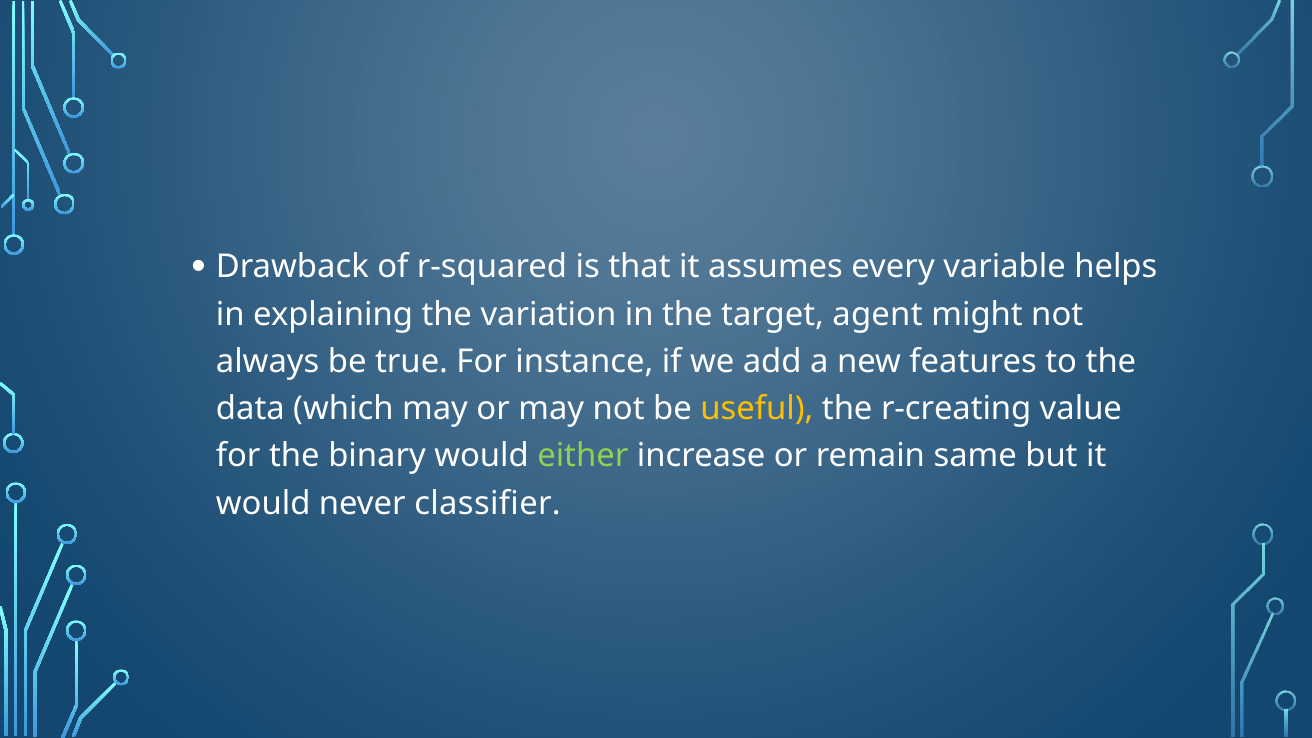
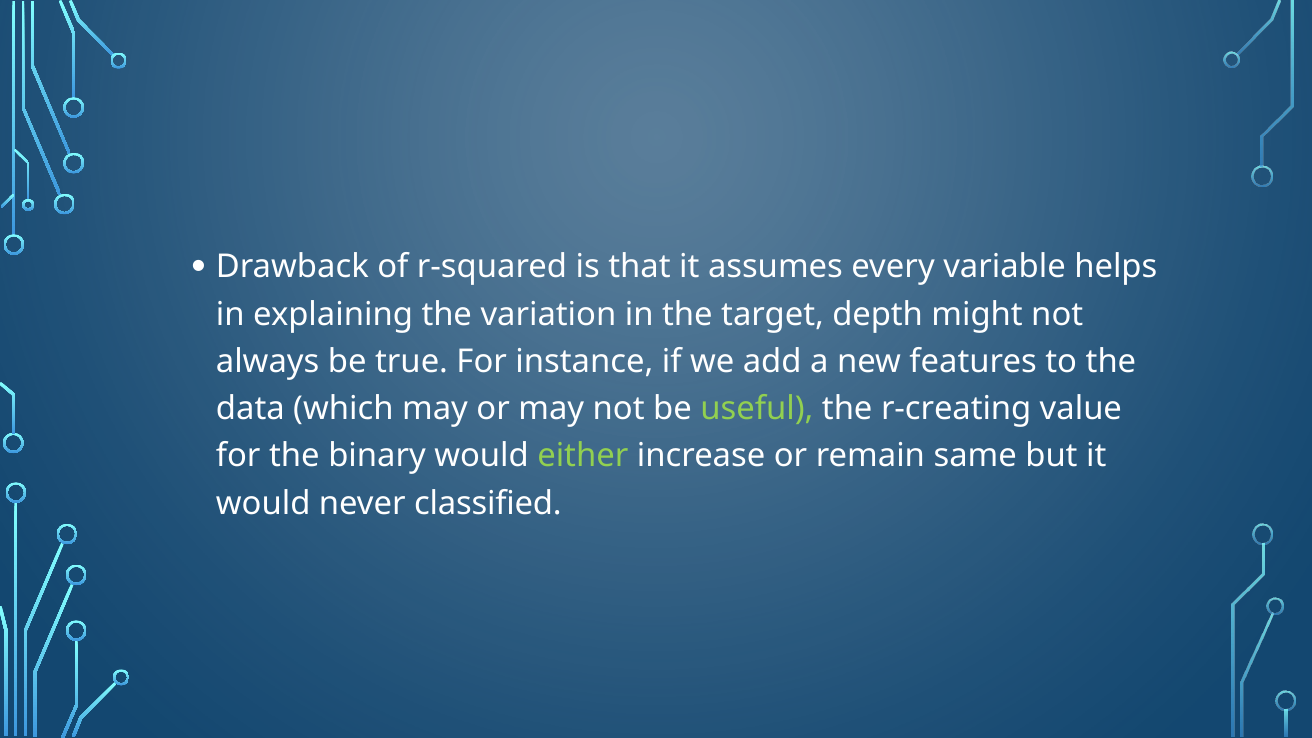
agent: agent -> depth (878, 314)
useful colour: yellow -> light green (757, 409)
classifier: classifier -> classified (488, 503)
